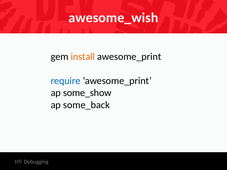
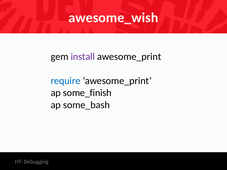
install colour: orange -> purple (83, 57)
some_show: some_show -> some_finish (87, 93)
some_back: some_back -> some_bash (86, 105)
